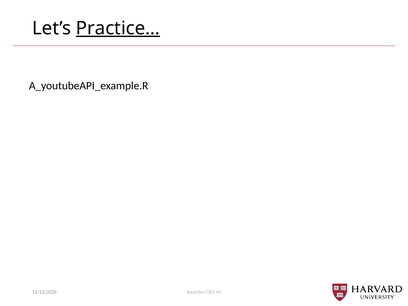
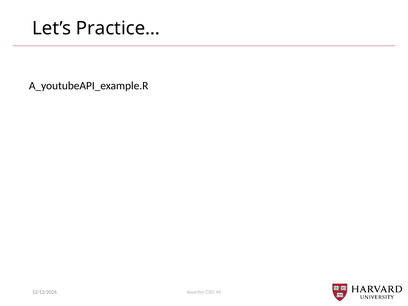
Practice… underline: present -> none (118, 28)
